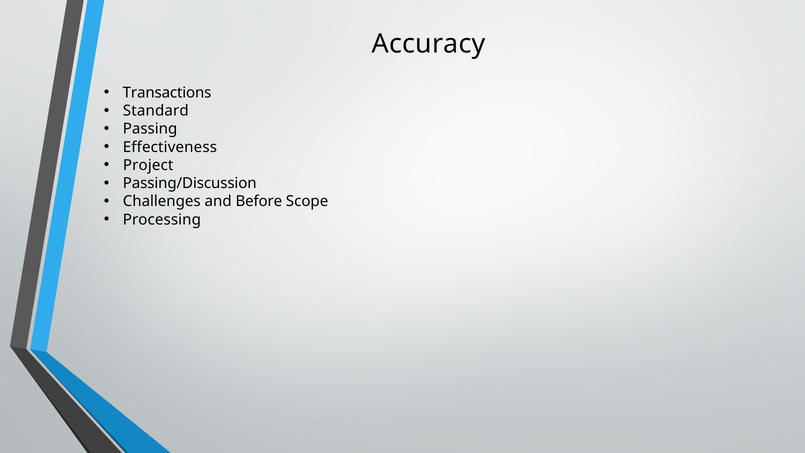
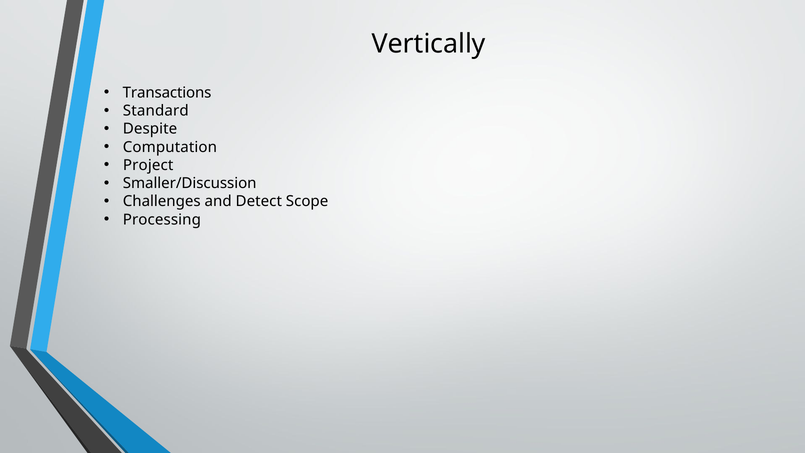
Accuracy: Accuracy -> Vertically (429, 44)
Passing: Passing -> Despite (150, 129)
Effectiveness: Effectiveness -> Computation (170, 147)
Passing/Discussion: Passing/Discussion -> Smaller/Discussion (190, 183)
Before: Before -> Detect (259, 201)
